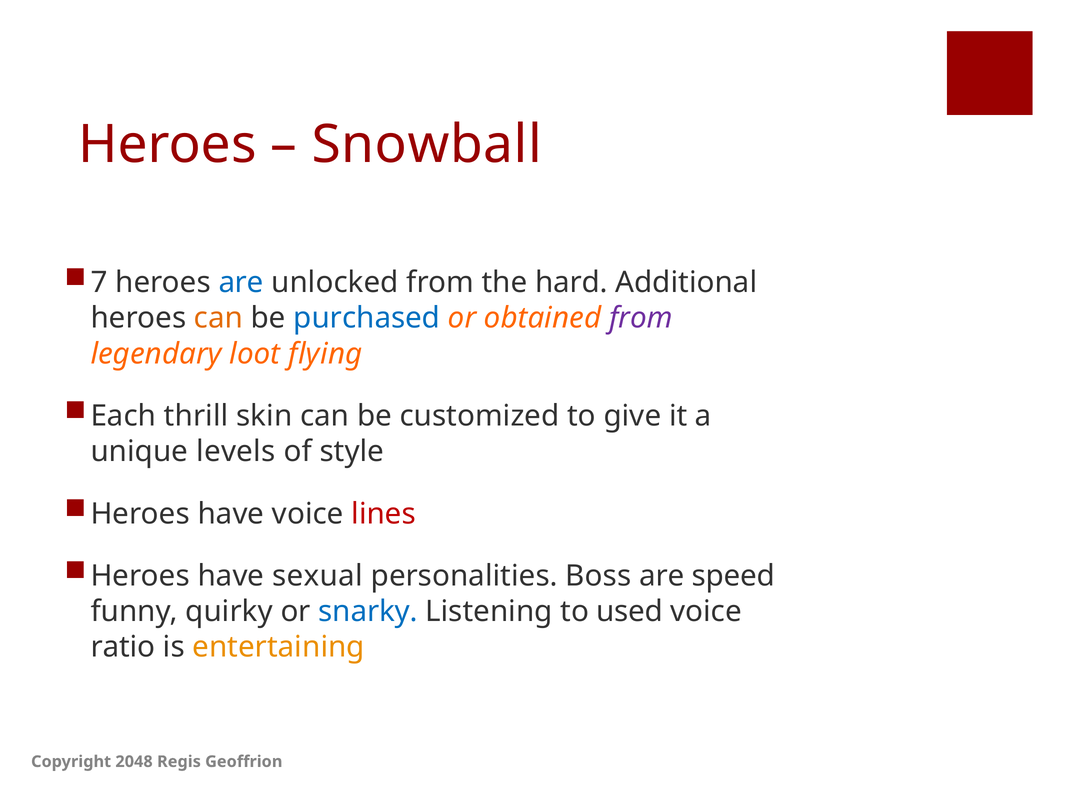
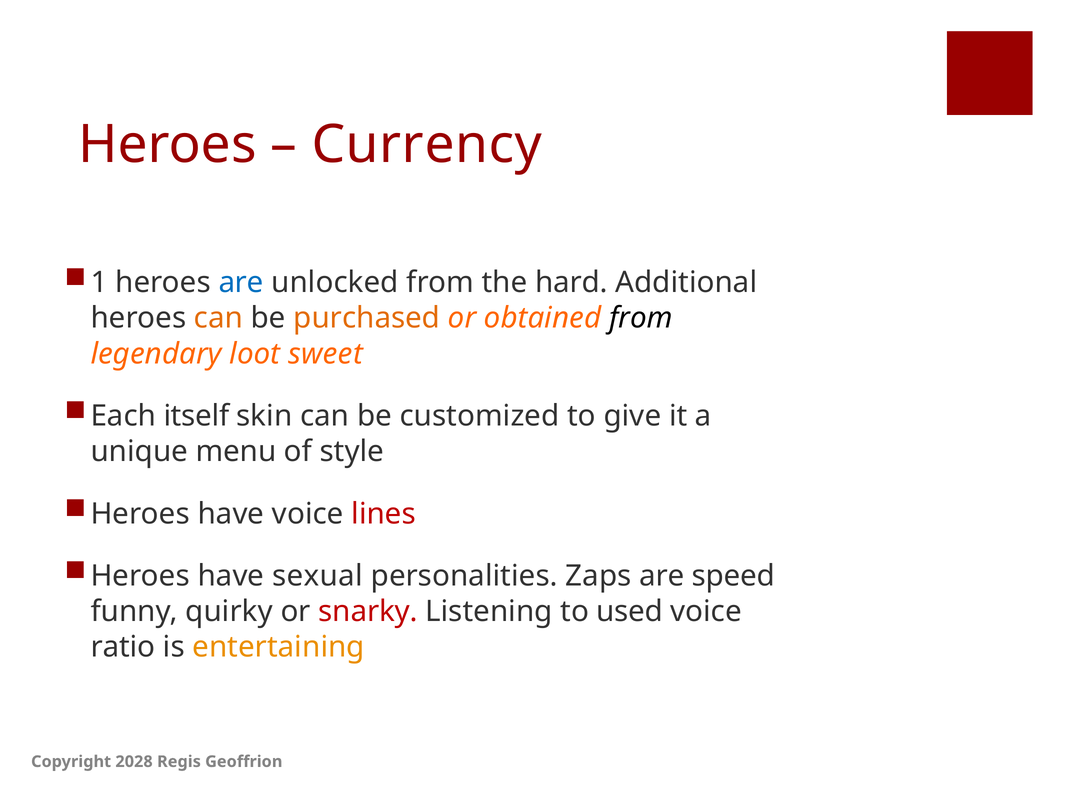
Snowball: Snowball -> Currency (427, 145)
7: 7 -> 1 (99, 283)
purchased colour: blue -> orange (367, 318)
from colour: purple -> black (641, 318)
flying: flying -> sweet (325, 354)
thrill: thrill -> itself (196, 416)
levels: levels -> menu (236, 452)
Boss: Boss -> Zaps (598, 576)
snarky colour: blue -> red (368, 612)
2048: 2048 -> 2028 (134, 762)
